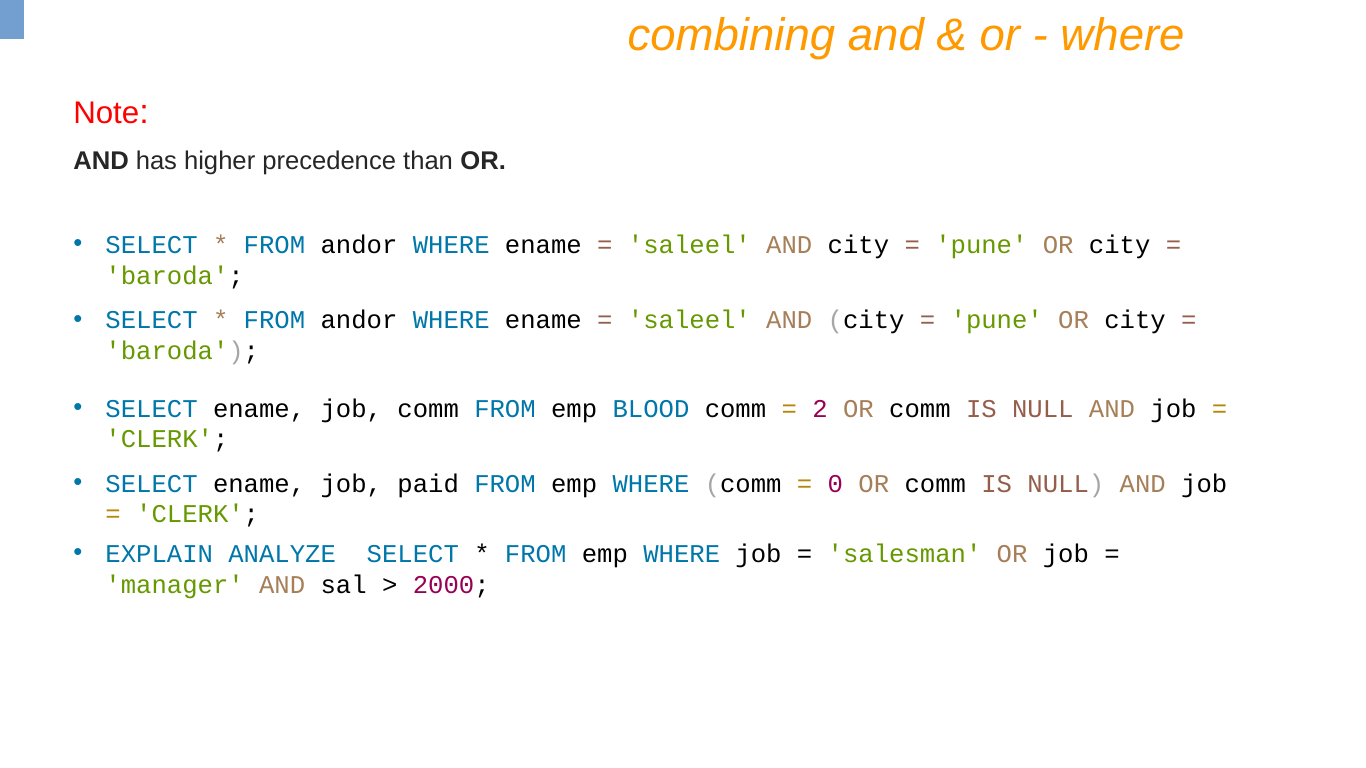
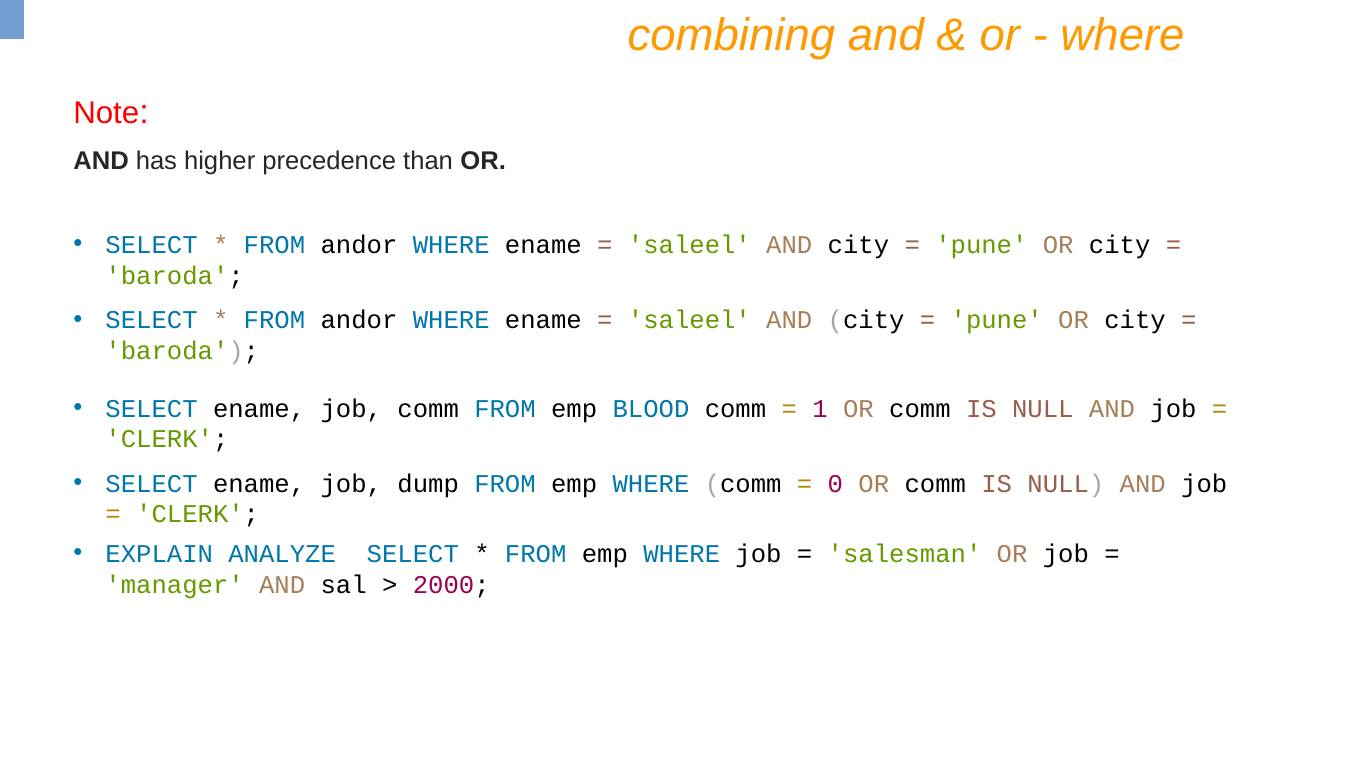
2: 2 -> 1 (820, 409)
paid: paid -> dump (428, 484)
